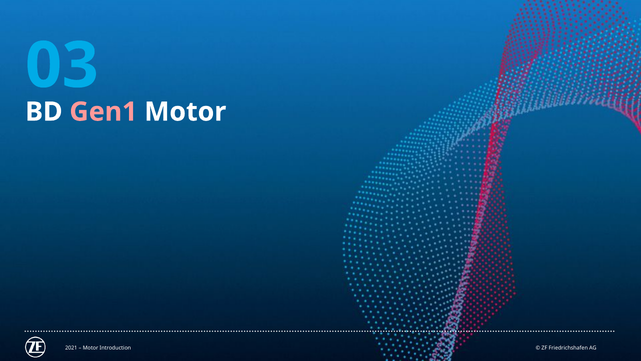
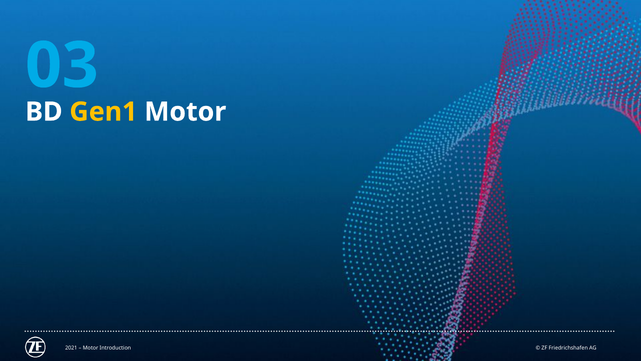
Gen1 colour: pink -> yellow (103, 112)
